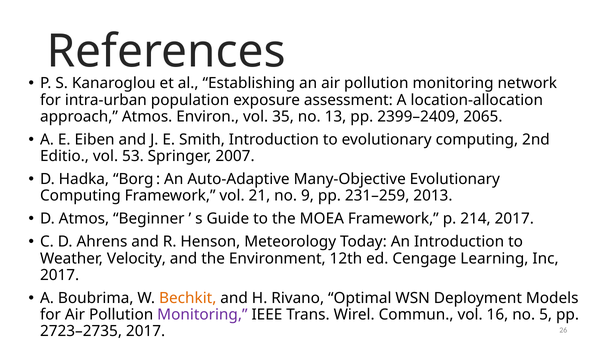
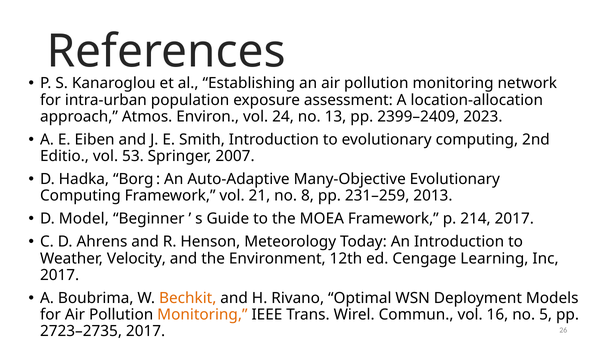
35: 35 -> 24 (283, 116)
2065: 2065 -> 2023 (483, 116)
9: 9 -> 8 (308, 195)
D Atmos: Atmos -> Model (84, 218)
Monitoring colour: purple -> orange (202, 314)
